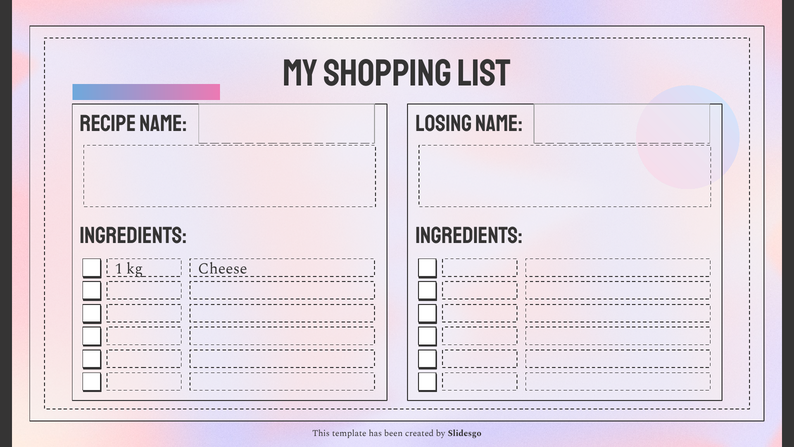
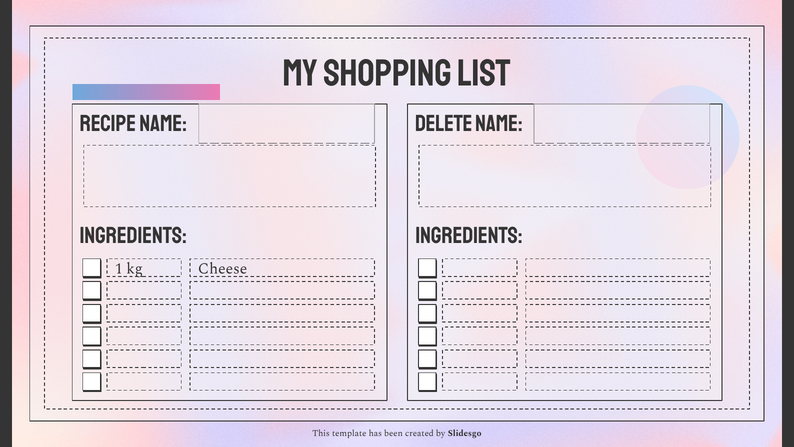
Losing: Losing -> Delete (444, 124)
